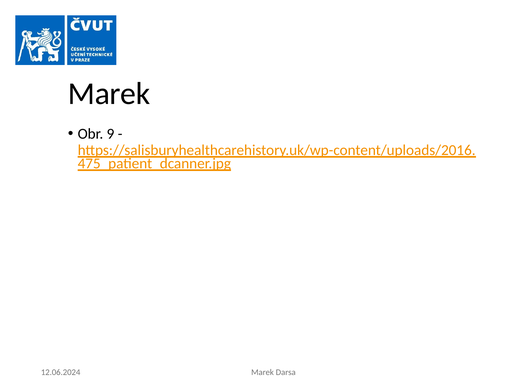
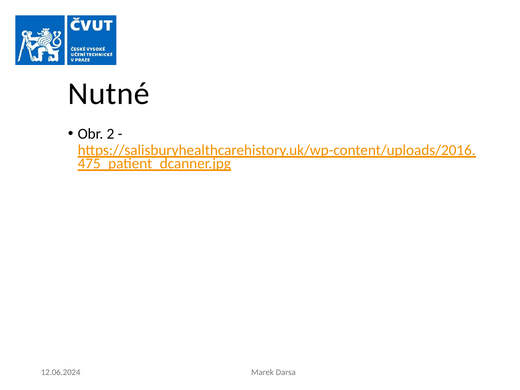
Marek: Marek -> Nutné (109, 94)
9: 9 -> 2 (110, 134)
